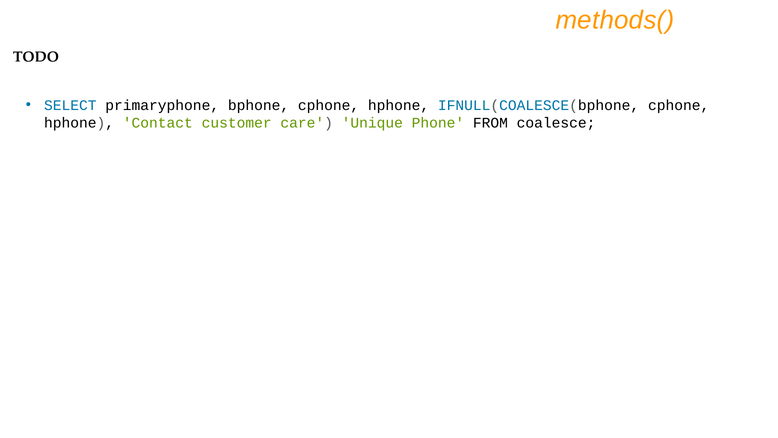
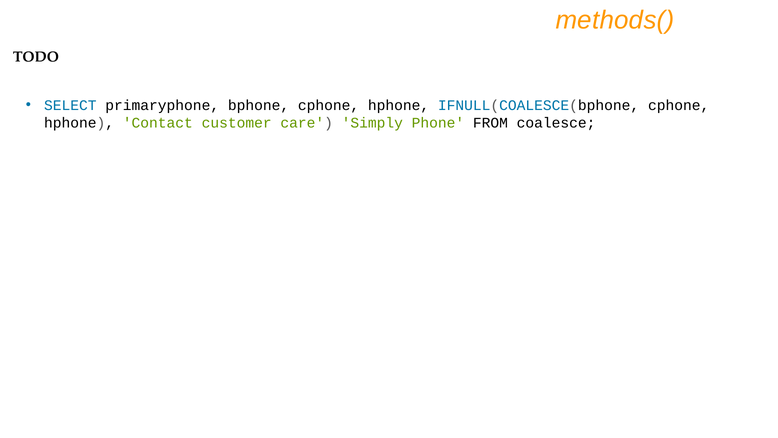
Unique: Unique -> Simply (372, 123)
